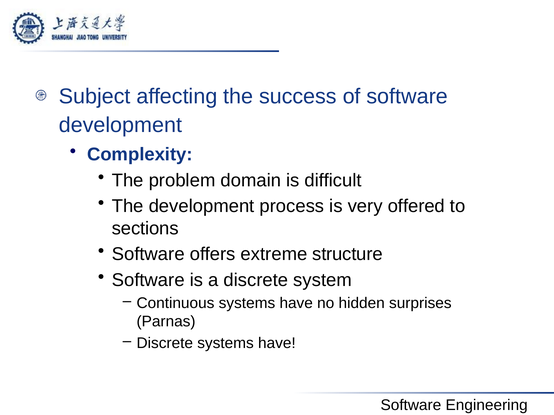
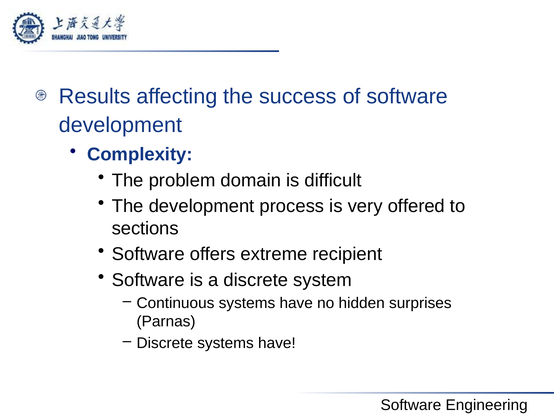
Subject: Subject -> Results (95, 97)
structure: structure -> recipient (347, 254)
